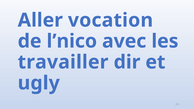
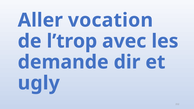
l’nico: l’nico -> l’trop (72, 41)
travailler: travailler -> demande (63, 62)
